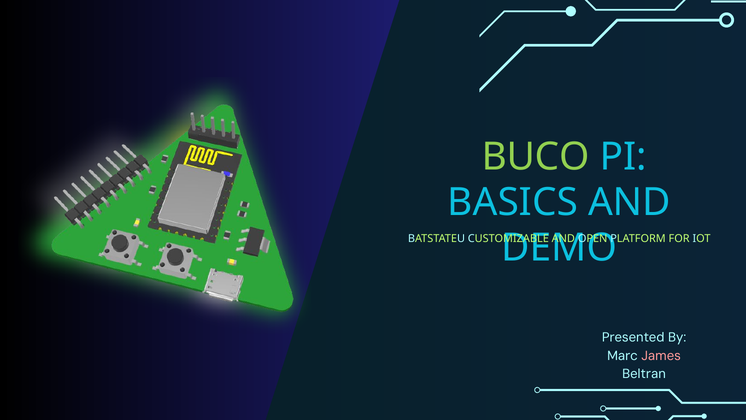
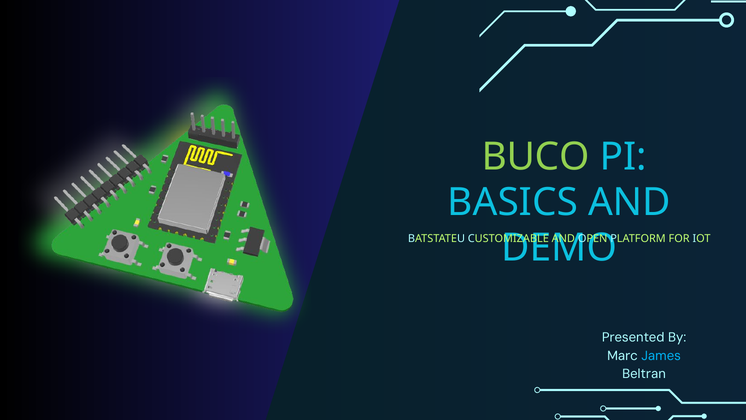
James colour: pink -> light blue (661, 355)
